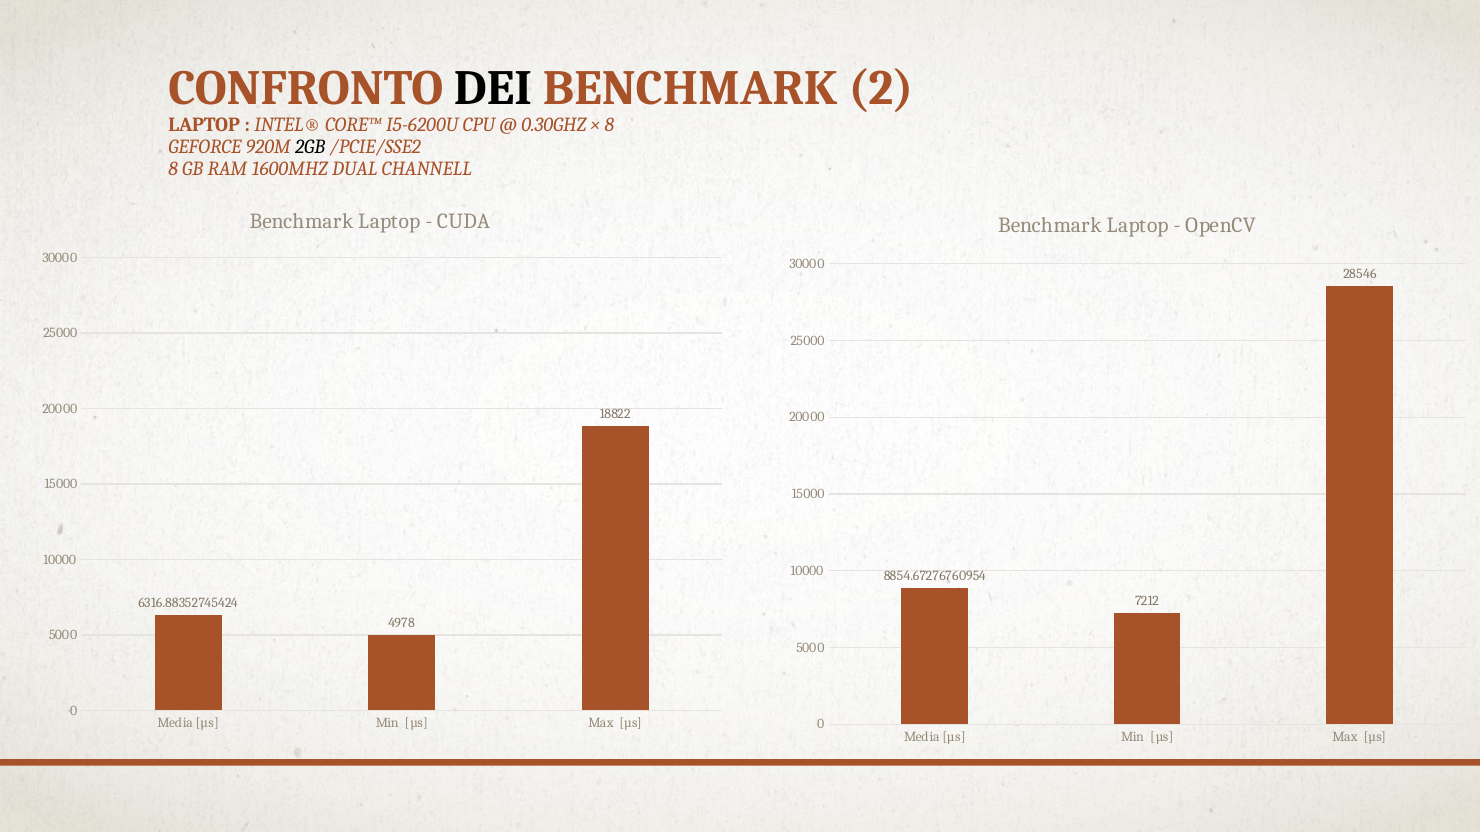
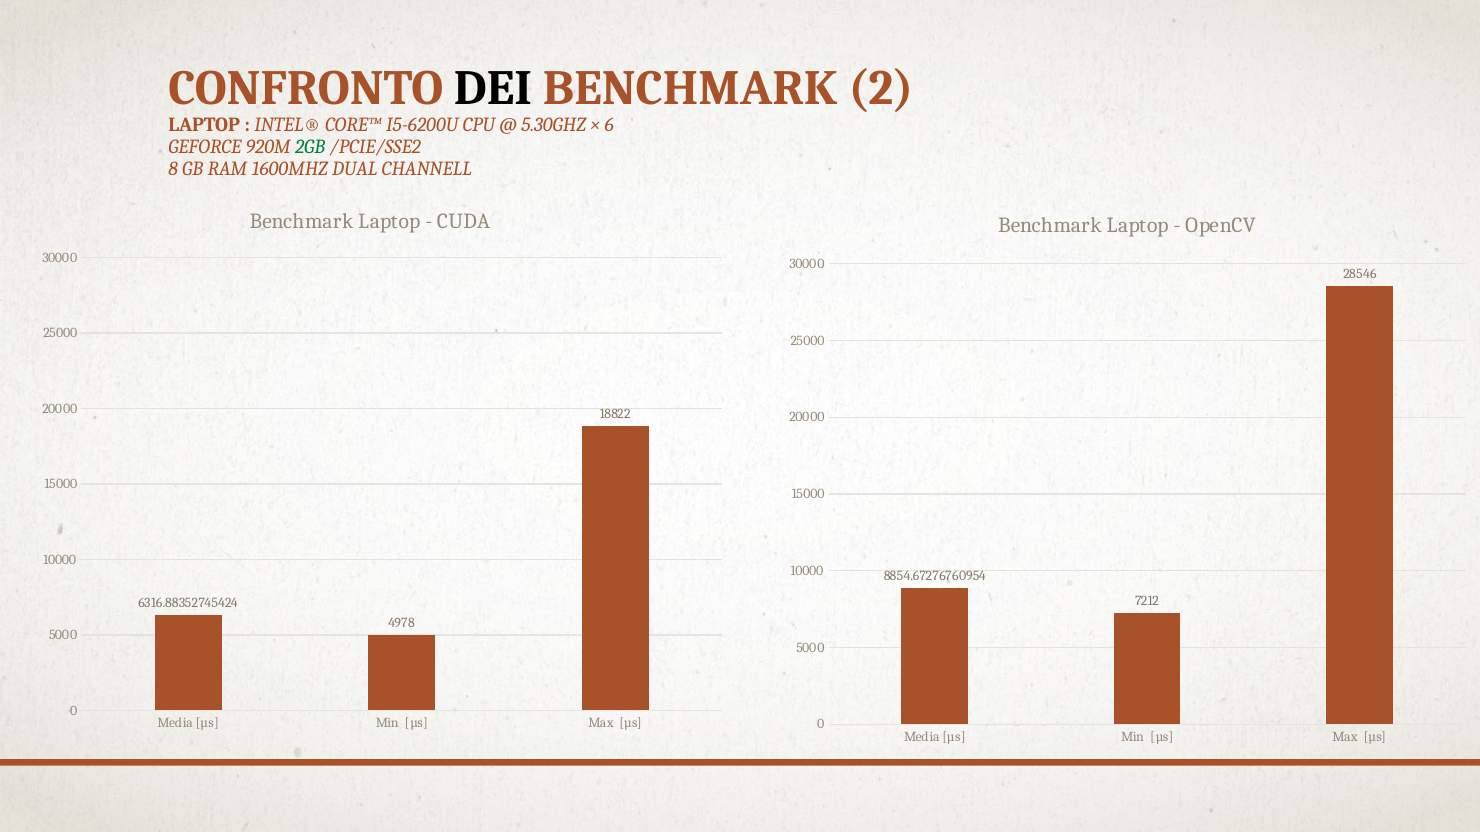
0.30GHZ: 0.30GHZ -> 5.30GHZ (554, 125)
8: 8 -> 6 (609, 125)
2GB colour: black -> green (310, 147)
